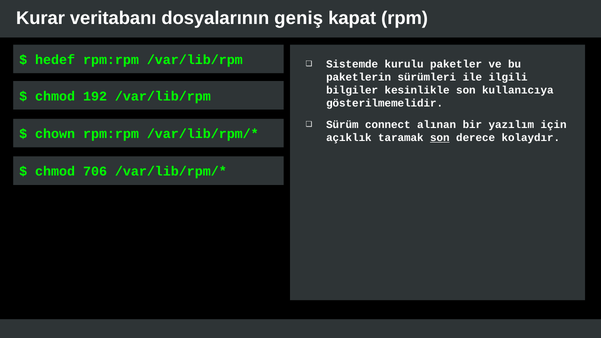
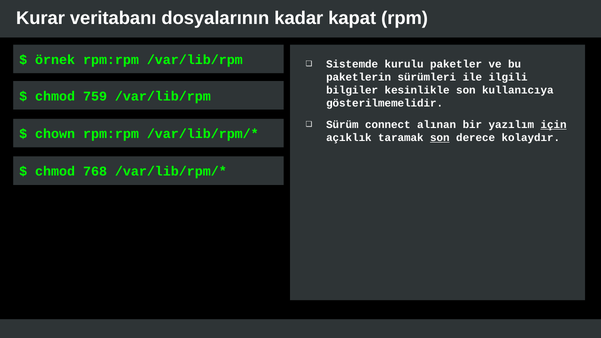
geniş: geniş -> kadar (299, 18)
hedef: hedef -> örnek (55, 60)
192: 192 -> 759 (95, 96)
için underline: none -> present (554, 124)
706: 706 -> 768 (95, 172)
